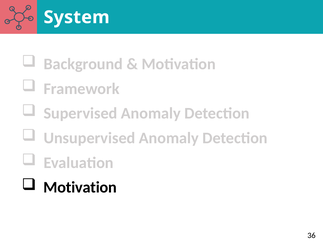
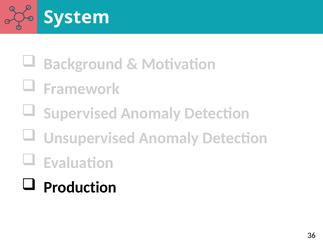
Motivation: Motivation -> Production (80, 188)
